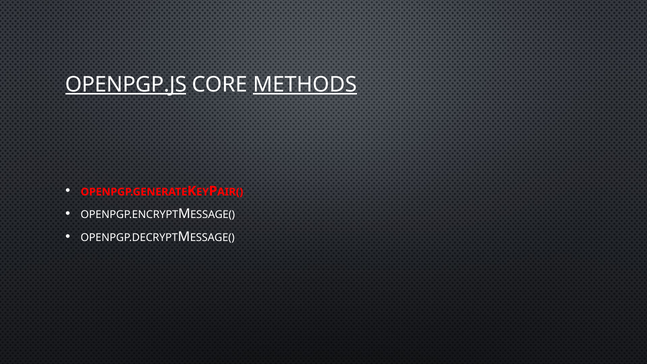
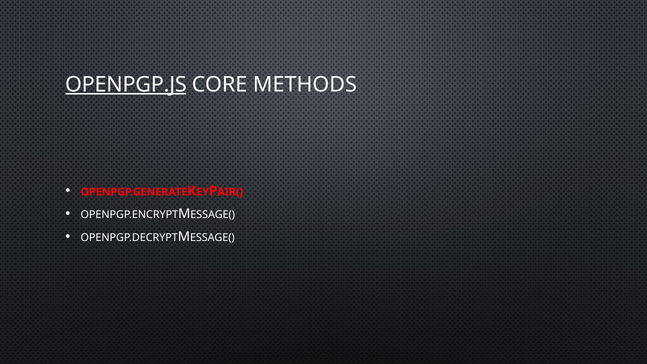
METHODS underline: present -> none (305, 84)
